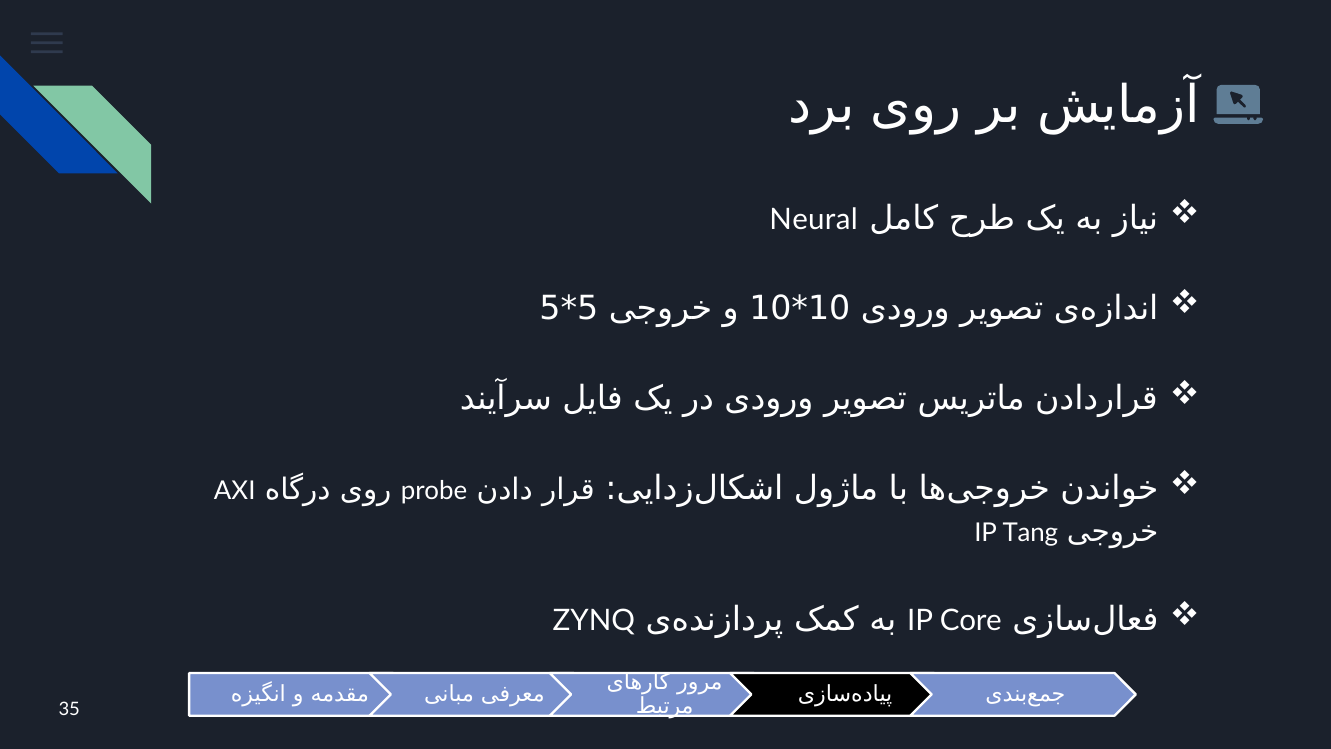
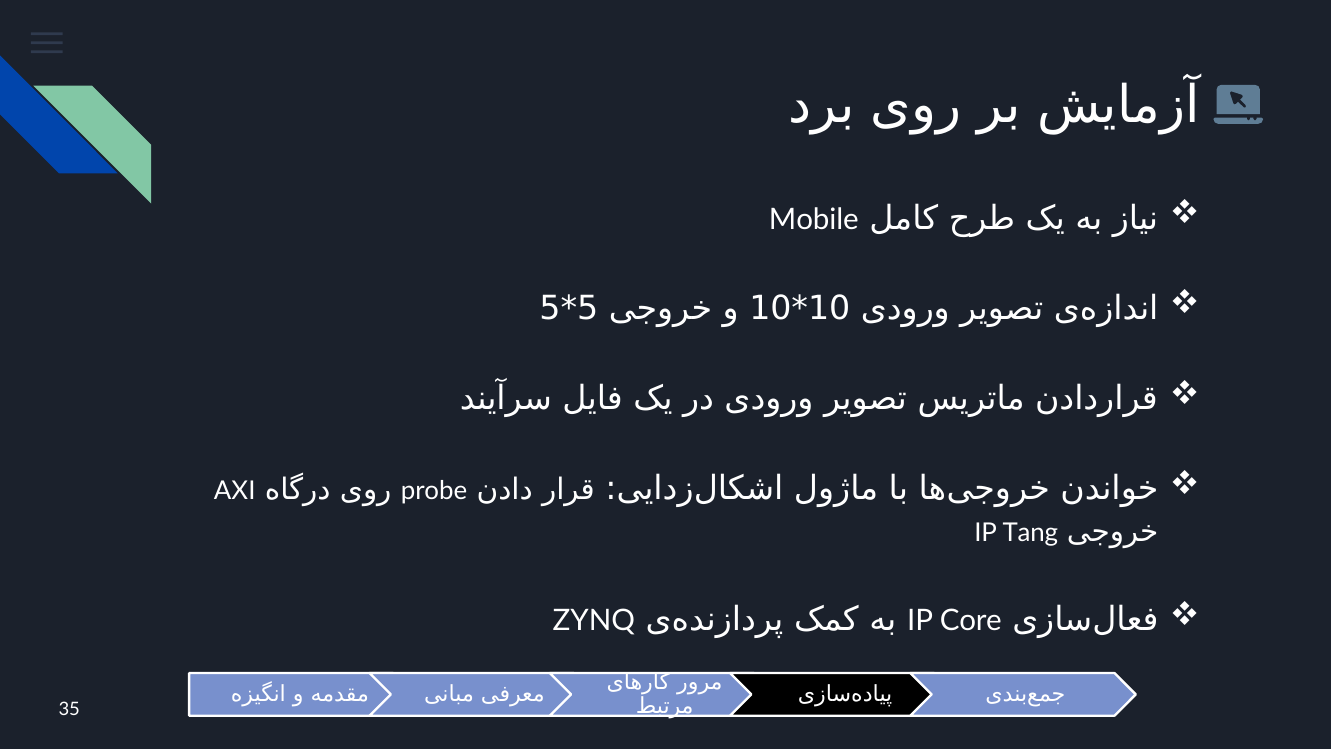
Neural: Neural -> Mobile (814, 219)
